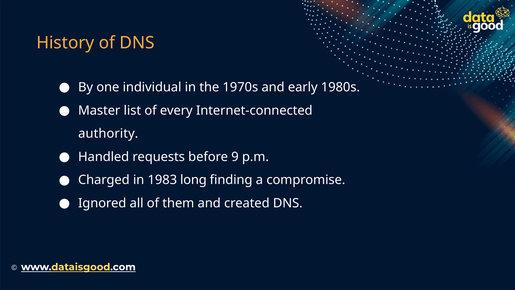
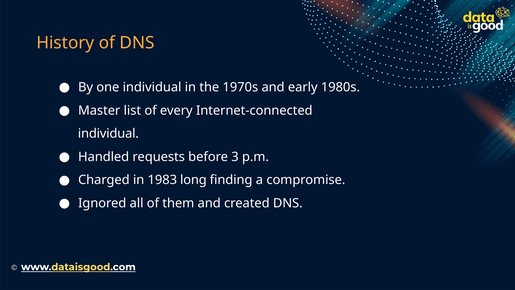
authority: authority -> individual (108, 134)
9: 9 -> 3 (235, 157)
